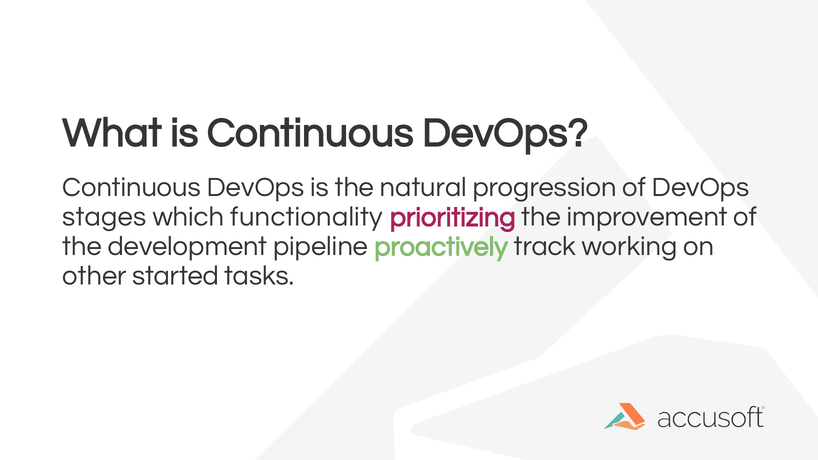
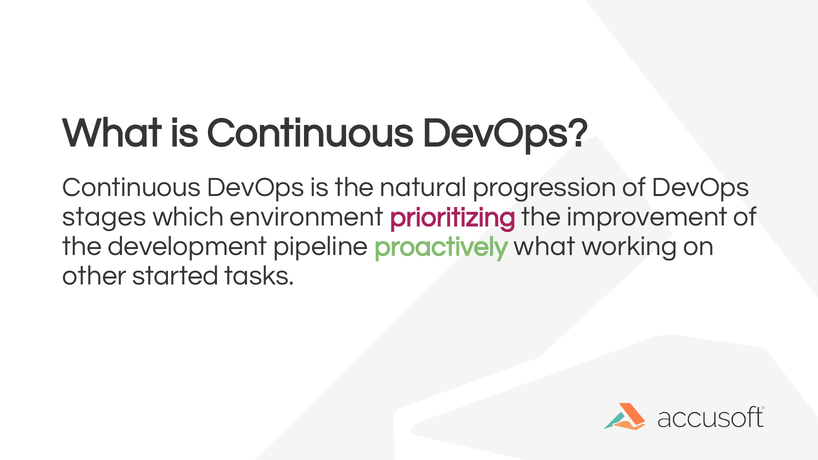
functionality: functionality -> environment (307, 217)
proactively track: track -> what (545, 246)
